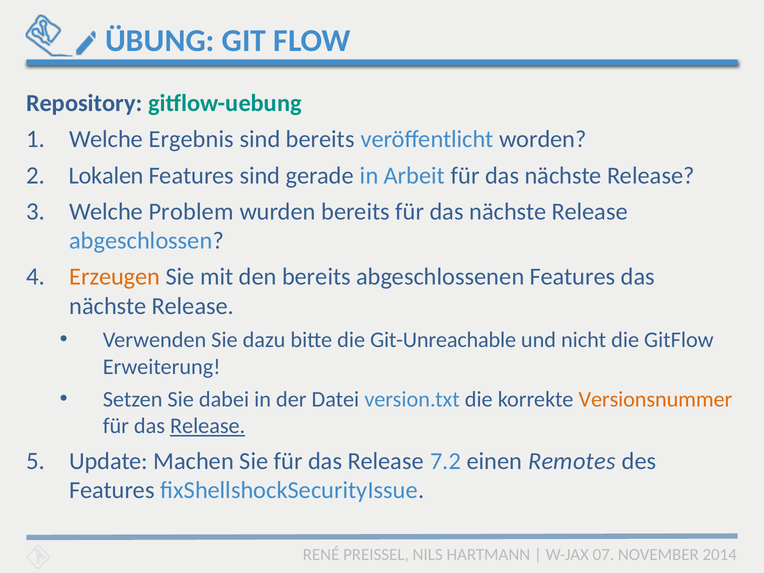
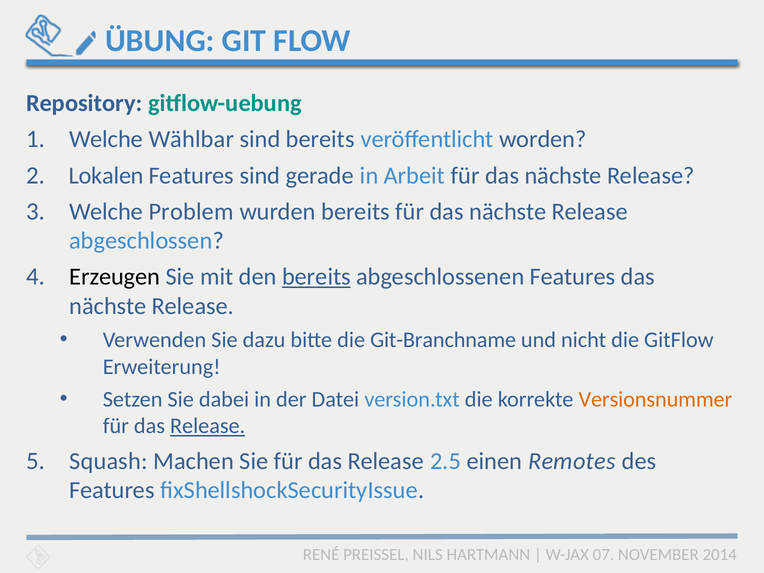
Ergebnis: Ergebnis -> Wählbar (191, 139)
Erzeugen colour: orange -> black (115, 277)
bereits underline: none -> present (316, 277)
Git-Unreachable: Git-Unreachable -> Git-Branchname (443, 340)
Update: Update -> Squash (108, 461)
7.2: 7.2 -> 2.5 (445, 461)
